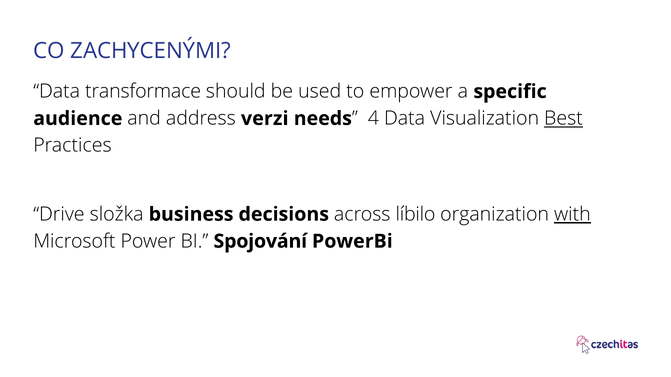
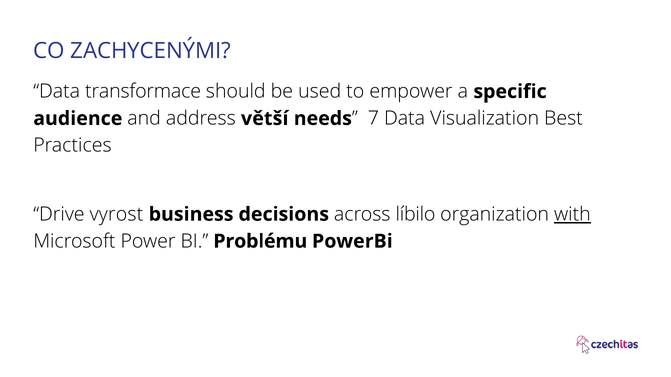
verzi: verzi -> větší (265, 119)
4: 4 -> 7 (373, 119)
Best underline: present -> none (563, 119)
složka: složka -> vyrost (117, 215)
Spojování: Spojování -> Problému (260, 242)
